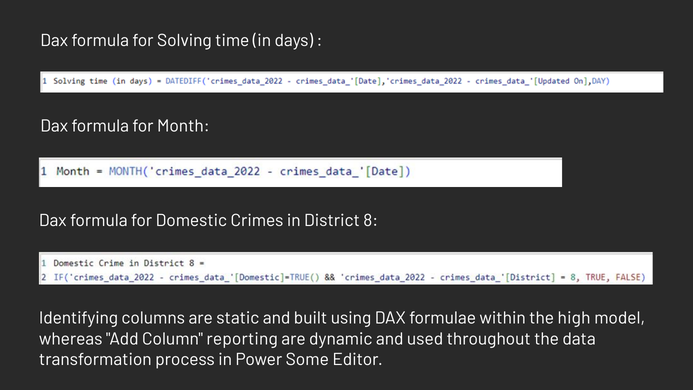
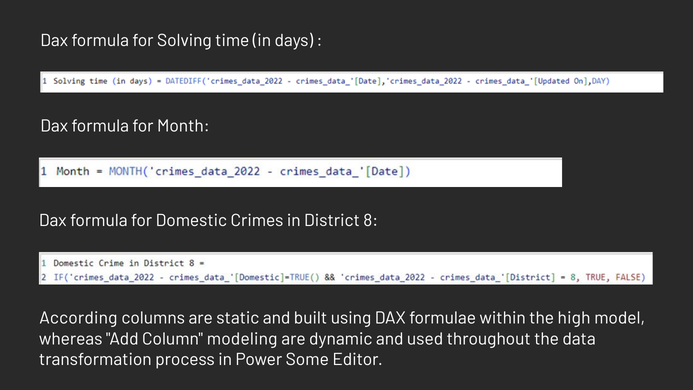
Identifying: Identifying -> According (78, 318)
reporting: reporting -> modeling (242, 339)
